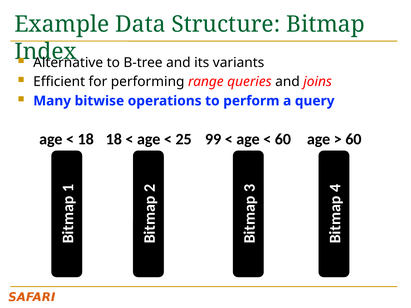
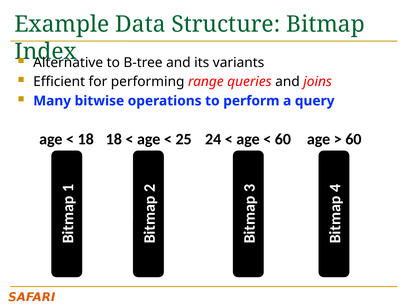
99: 99 -> 24 (213, 139)
